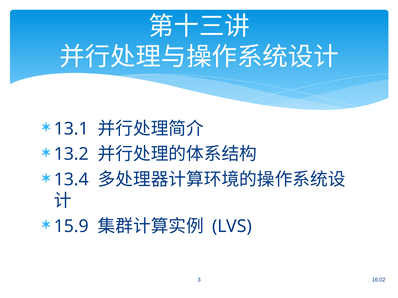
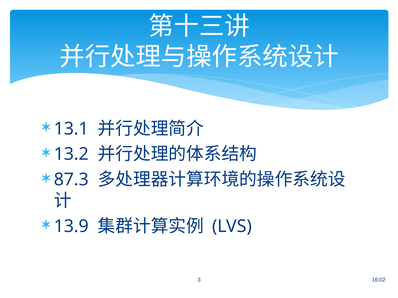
13.4: 13.4 -> 87.3 (71, 180)
15.9: 15.9 -> 13.9 (71, 227)
